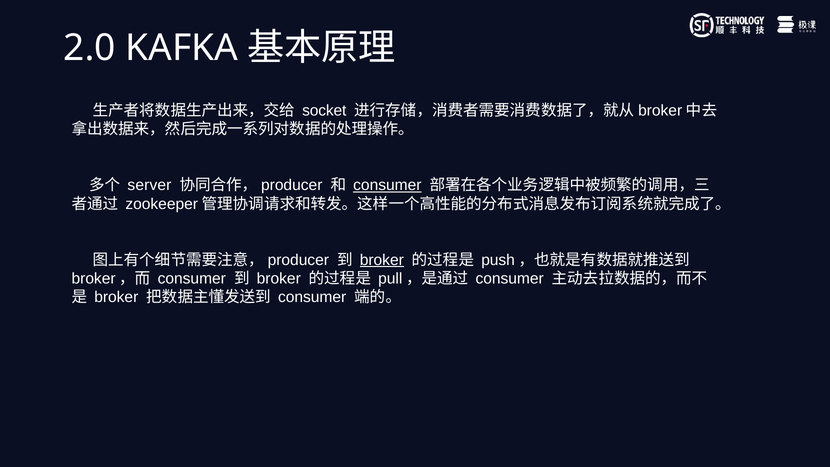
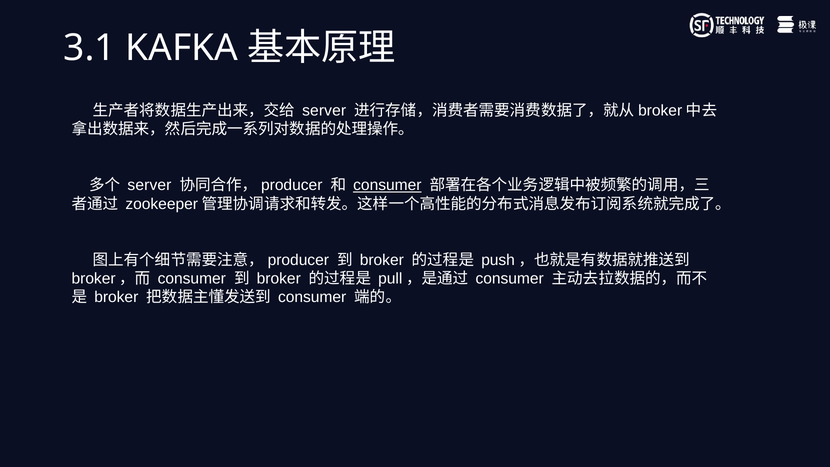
2.0: 2.0 -> 3.1 (90, 48)
socket: socket -> server (324, 110)
broker underline: present -> none (382, 260)
